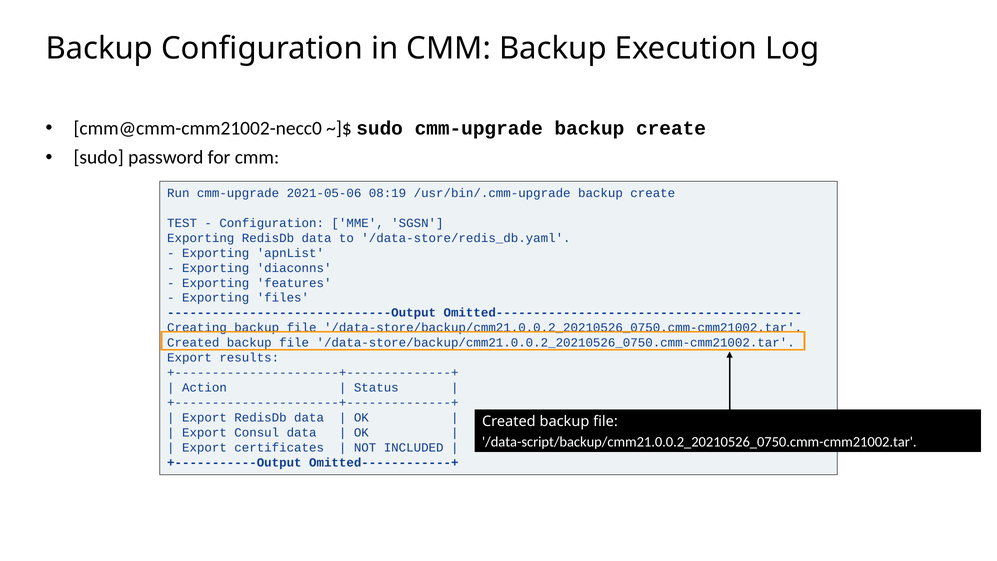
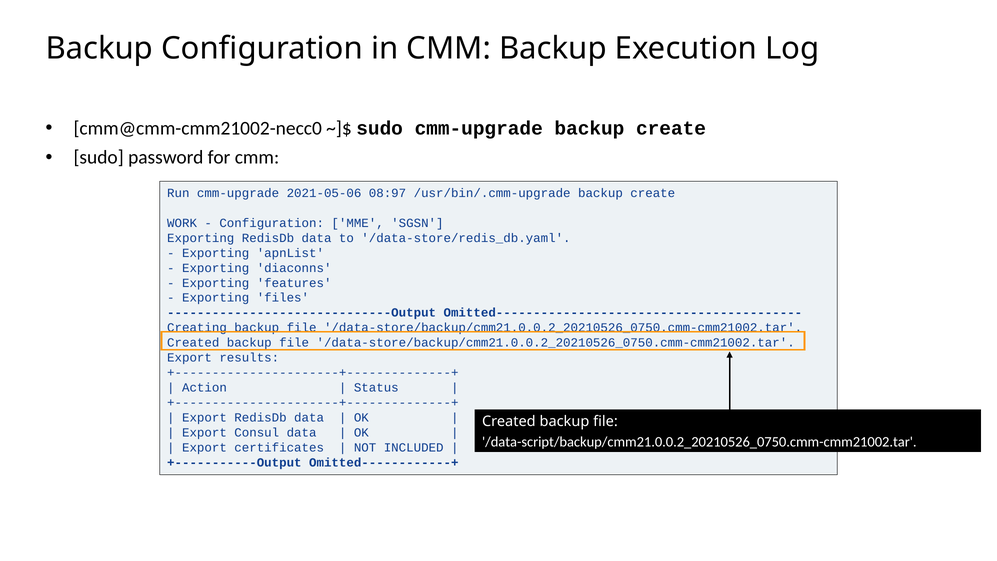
08:19: 08:19 -> 08:97 (388, 193)
TEST: TEST -> WORK (182, 223)
